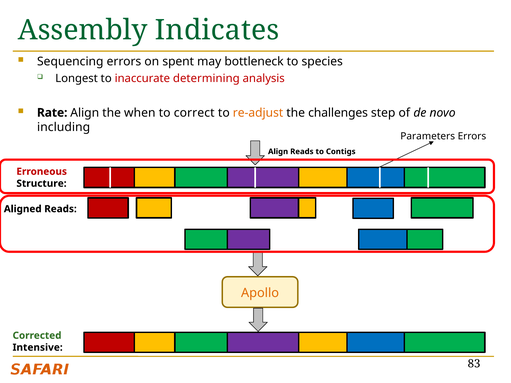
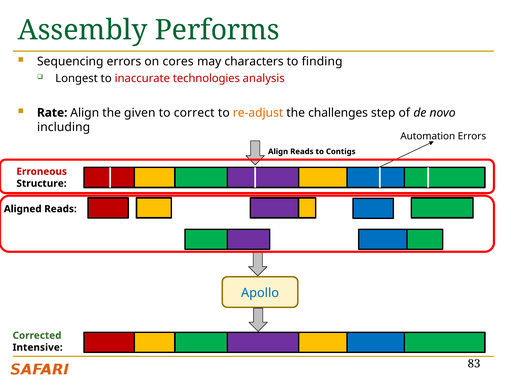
Indicates: Indicates -> Performs (217, 30)
spent: spent -> cores (178, 61)
bottleneck: bottleneck -> characters (254, 61)
species: species -> finding (322, 61)
determining: determining -> technologies (206, 79)
when: when -> given (140, 113)
Parameters: Parameters -> Automation (428, 136)
Apollo colour: orange -> blue (260, 293)
